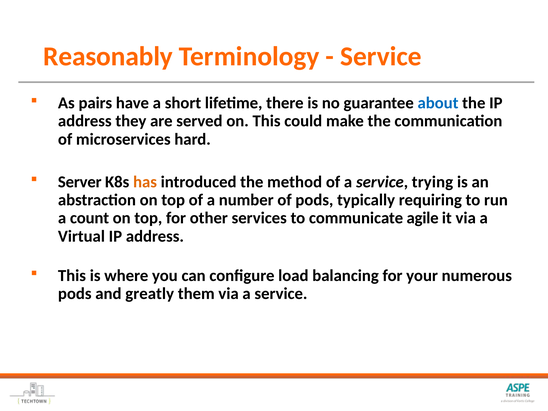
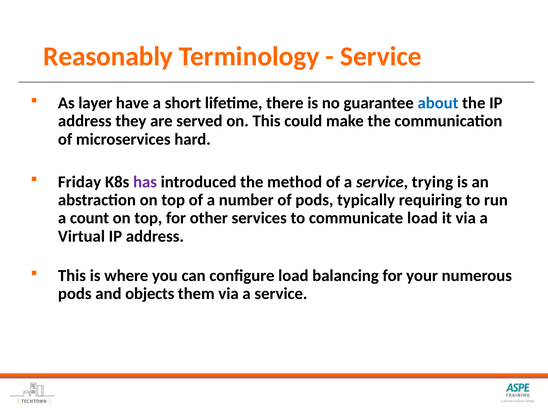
pairs: pairs -> layer (95, 103)
Server: Server -> Friday (80, 182)
has colour: orange -> purple (145, 182)
communicate agile: agile -> load (422, 218)
greatly: greatly -> objects (150, 294)
